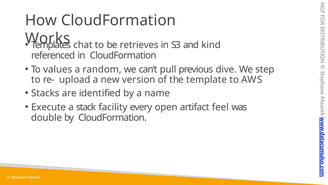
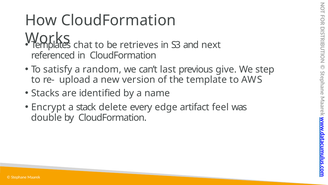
kind: kind -> next (211, 45)
values: values -> satisfy (58, 69)
pull: pull -> last (168, 69)
dive: dive -> give (226, 69)
Execute: Execute -> Encrypt (48, 107)
facility: facility -> delete (113, 107)
open: open -> edge (166, 107)
